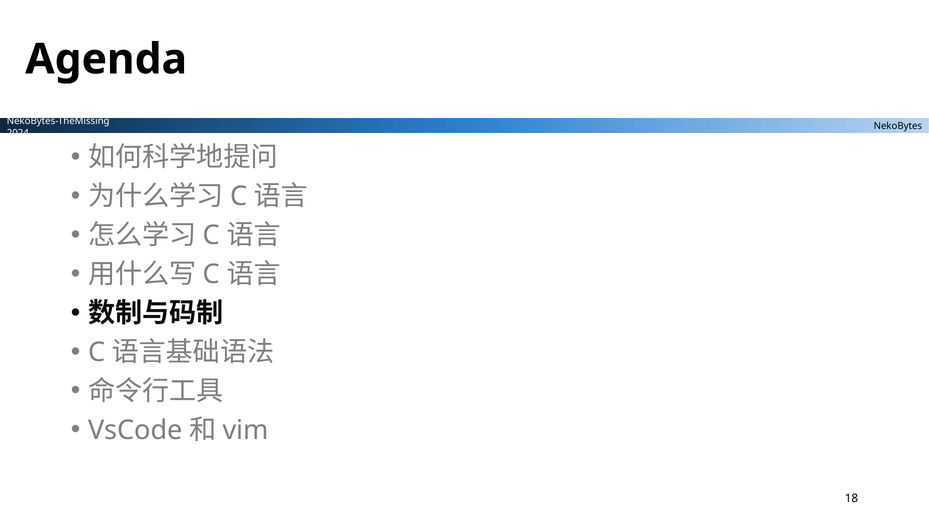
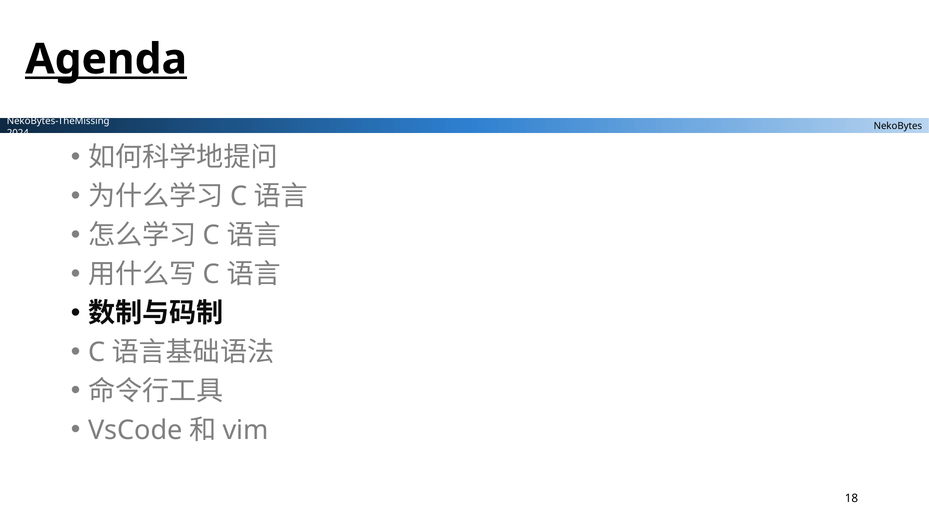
Agenda underline: none -> present (106, 59)
